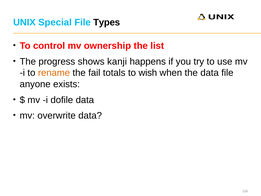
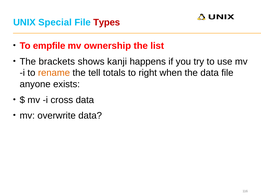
Types colour: black -> red (107, 22)
control: control -> empfile (49, 46)
progress: progress -> brackets (57, 61)
fail: fail -> tell (94, 73)
wish: wish -> right (148, 73)
dofile: dofile -> cross (62, 100)
